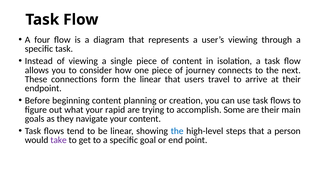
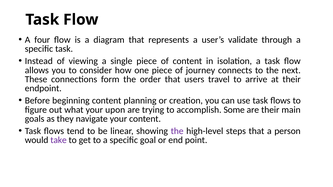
user’s viewing: viewing -> validate (243, 40)
the linear: linear -> order (150, 79)
rapid: rapid -> upon (115, 110)
the colour: blue -> purple (177, 131)
